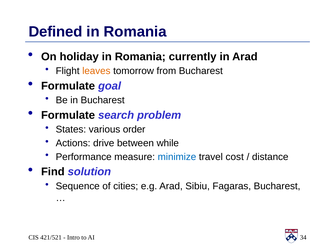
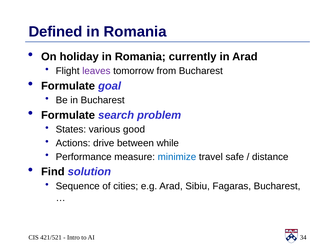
leaves colour: orange -> purple (96, 71)
order: order -> good (134, 130)
cost: cost -> safe (235, 157)
